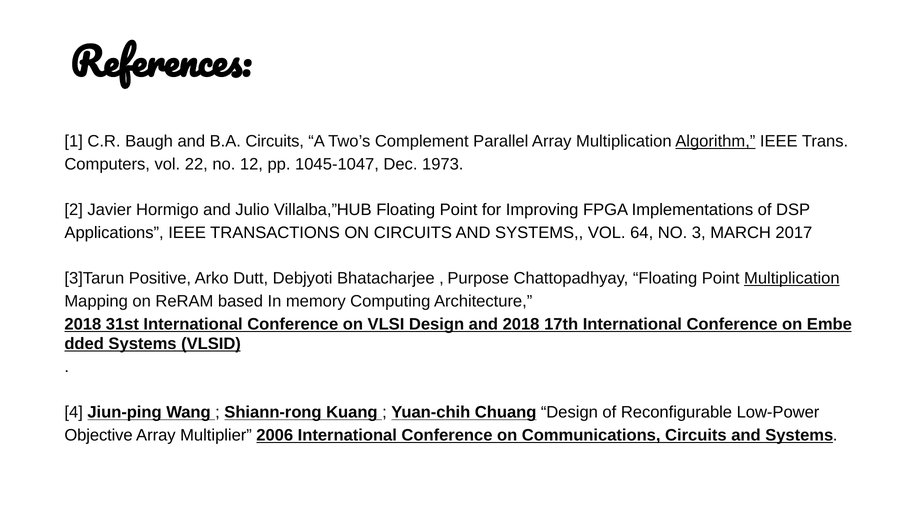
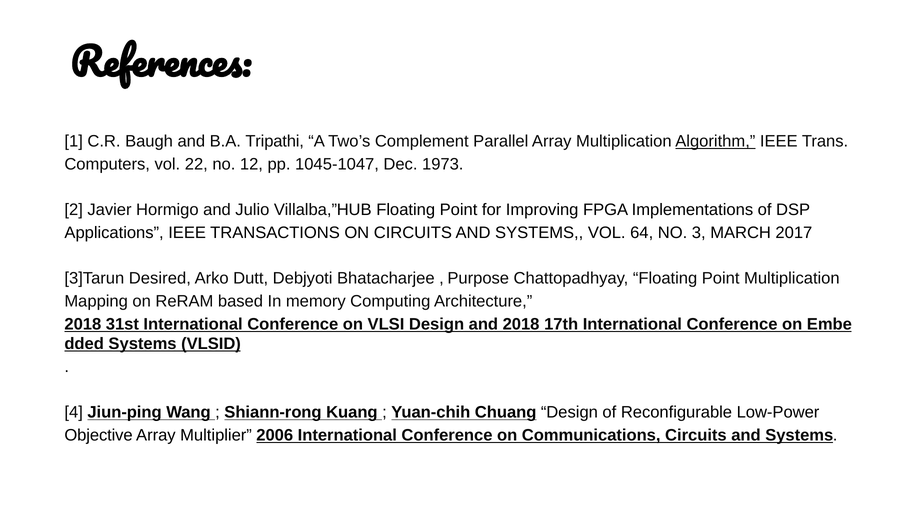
B.A Circuits: Circuits -> Tripathi (275, 141)
Positive: Positive -> Desired (160, 279)
Multiplication underline: present -> none (792, 279)
